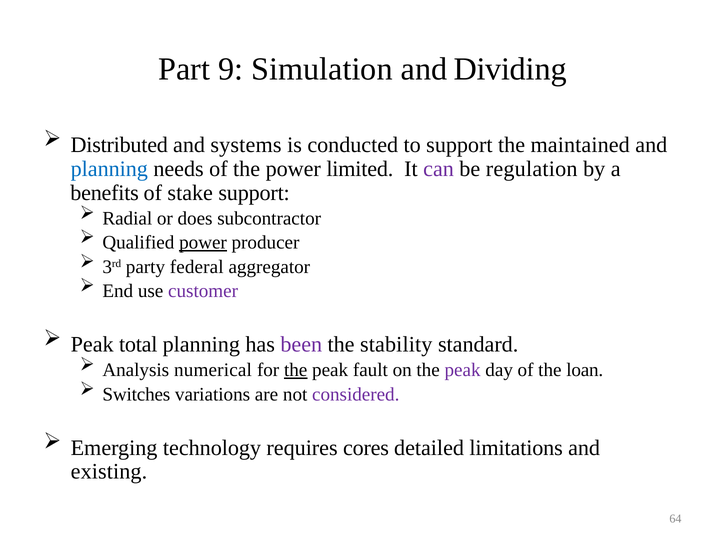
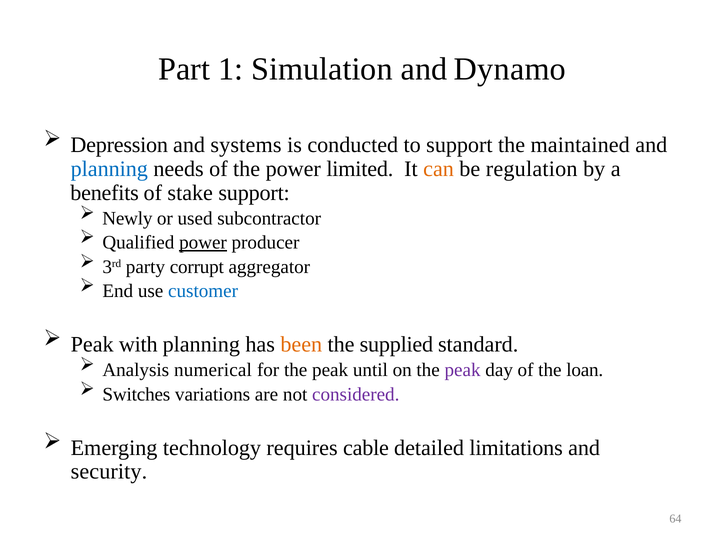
9: 9 -> 1 (231, 69)
Dividing: Dividing -> Dynamo (510, 69)
Distributed: Distributed -> Depression (119, 145)
can colour: purple -> orange (439, 169)
Radial: Radial -> Newly (127, 219)
does: does -> used (195, 219)
federal: federal -> corrupt (197, 267)
customer colour: purple -> blue (203, 291)
total: total -> with (138, 345)
been colour: purple -> orange (301, 345)
stability: stability -> supplied (396, 345)
the underline: present -> none (296, 371)
fault: fault -> until (370, 371)
cores: cores -> cable (366, 448)
existing: existing -> security (109, 472)
